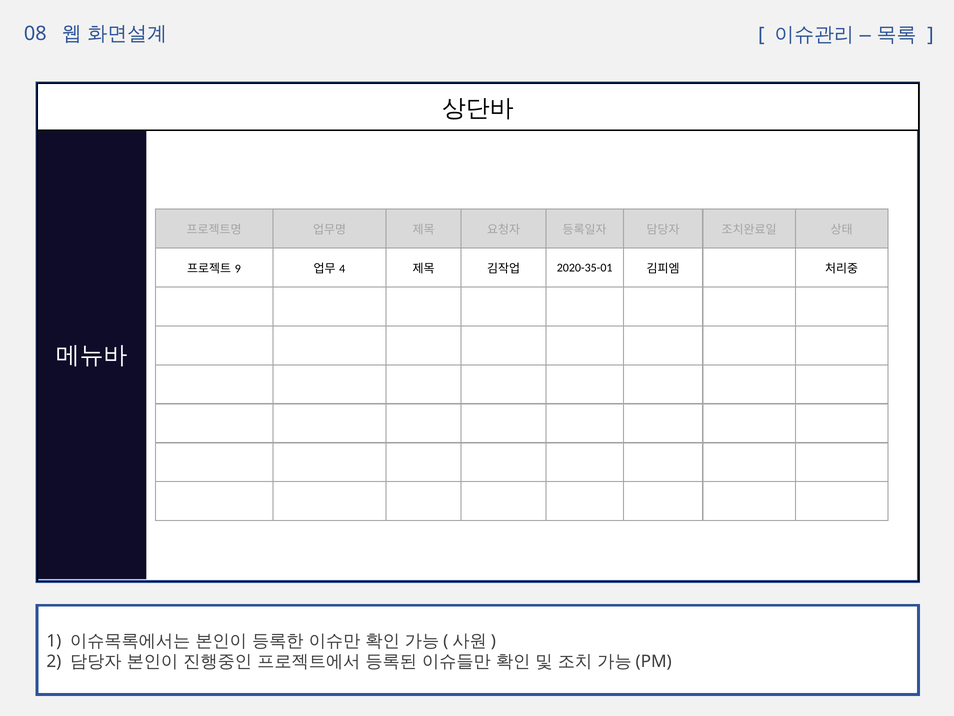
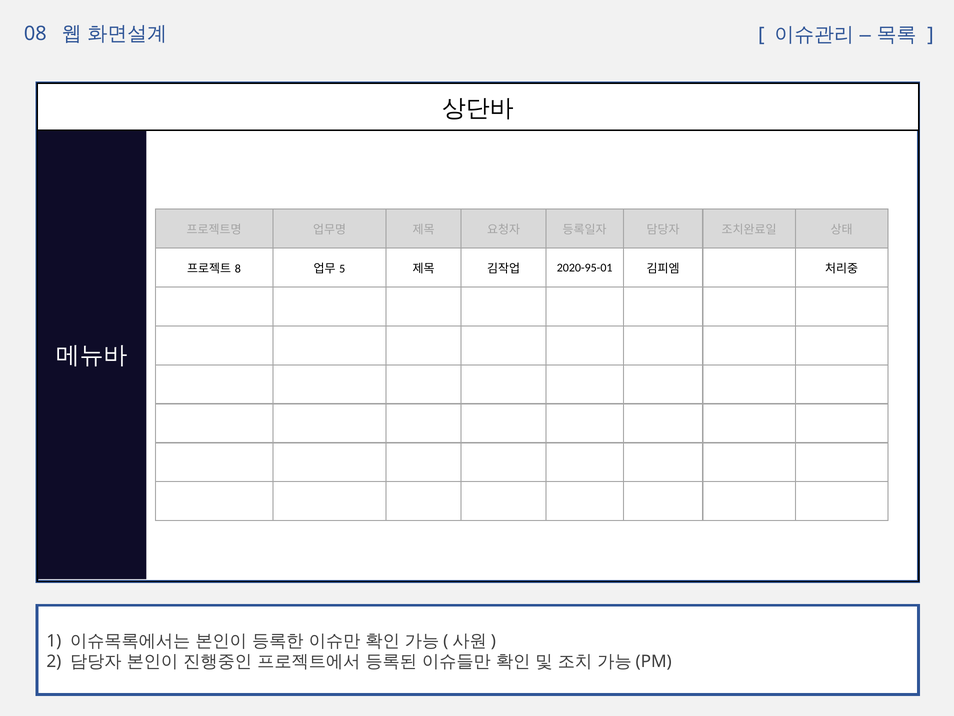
9: 9 -> 8 (238, 269)
4: 4 -> 5 (342, 269)
2020-35-01: 2020-35-01 -> 2020-95-01 (585, 267)
